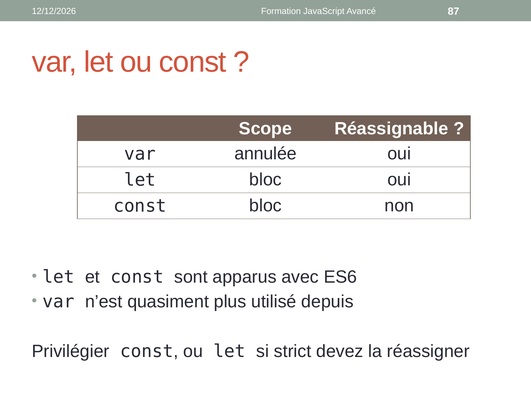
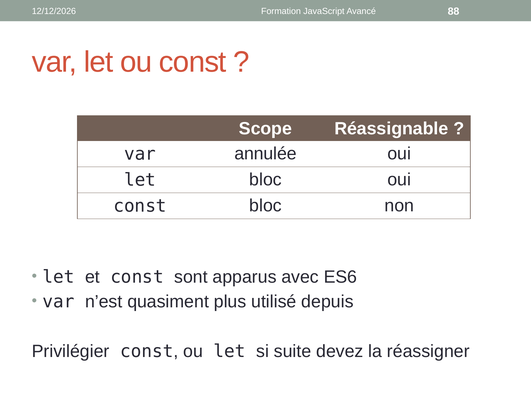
87: 87 -> 88 (454, 11)
strict: strict -> suite (293, 351)
